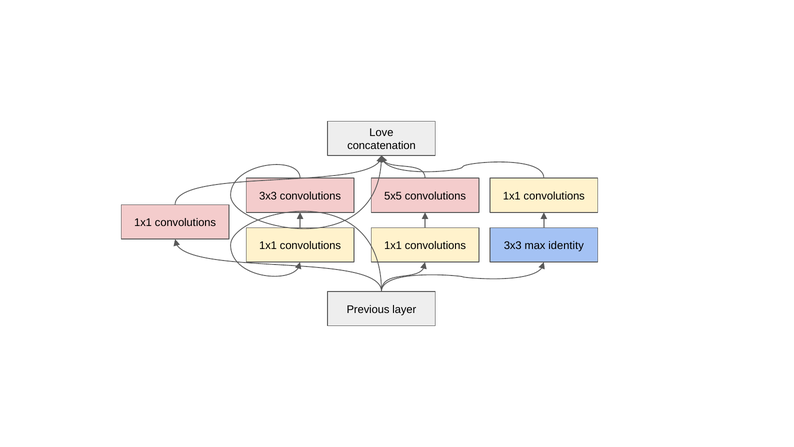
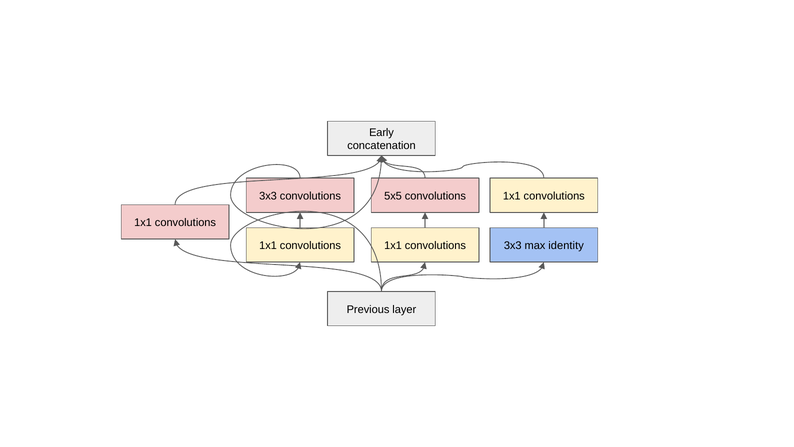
Love: Love -> Early (381, 132)
